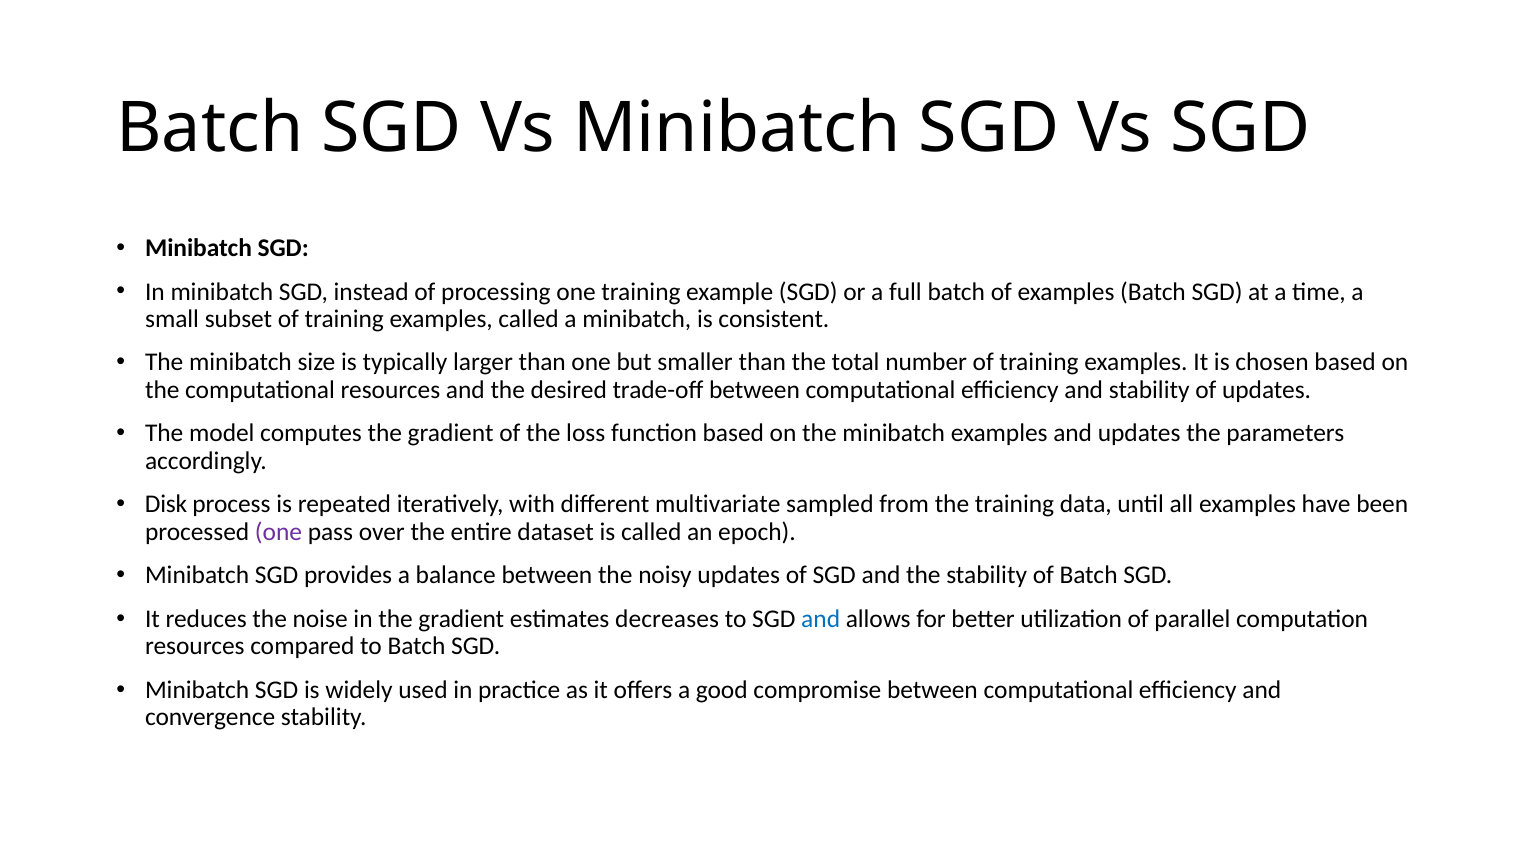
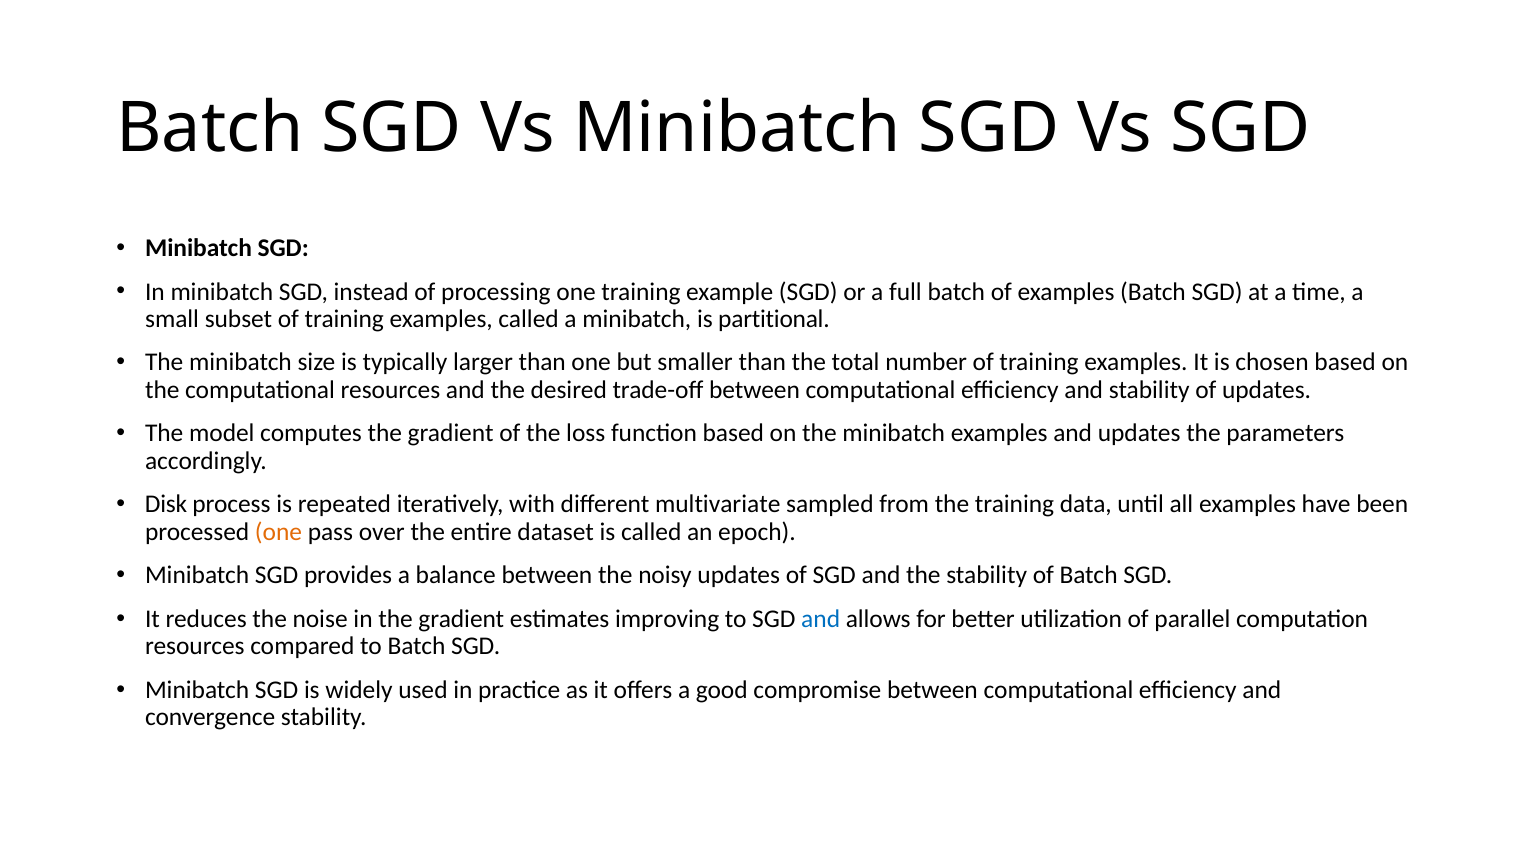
consistent: consistent -> partitional (774, 319)
one colour: purple -> orange (279, 532)
decreases: decreases -> improving (667, 618)
